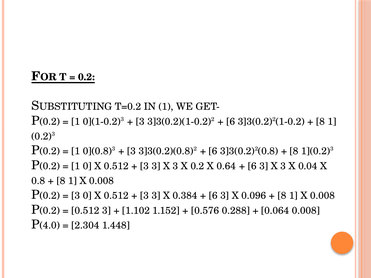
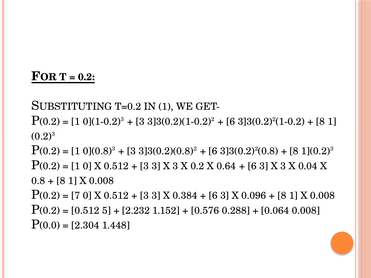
3: 3 -> 7 (76, 196)
0.512 3: 3 -> 5 (106, 211)
1.102: 1.102 -> 2.232 (136, 211)
4.0: 4.0 -> 0.0 (50, 226)
